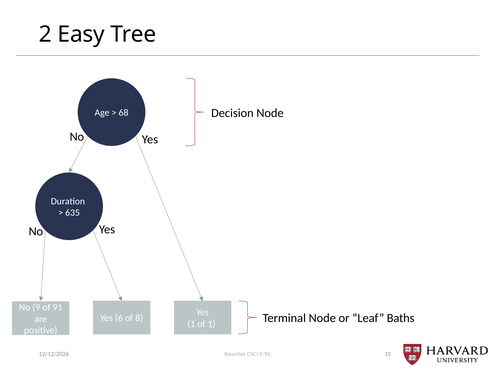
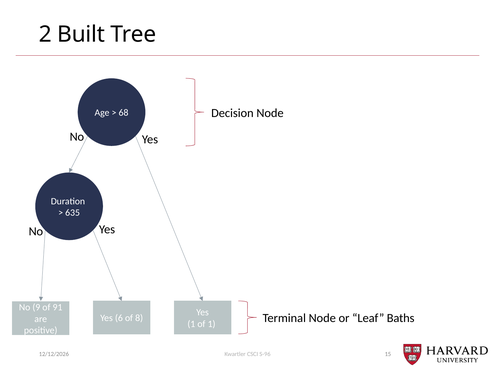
Easy: Easy -> Built (81, 34)
